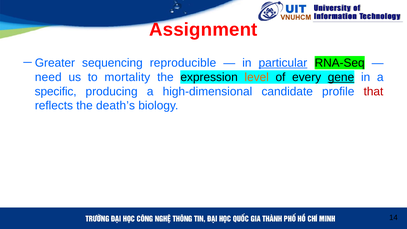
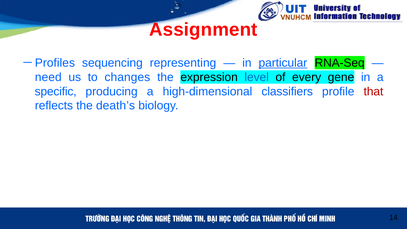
Greater: Greater -> Profiles (55, 63)
reproducible: reproducible -> representing (183, 63)
mortality: mortality -> changes (127, 77)
level colour: orange -> blue (257, 77)
gene underline: present -> none (341, 77)
candidate: candidate -> classifiers (287, 91)
